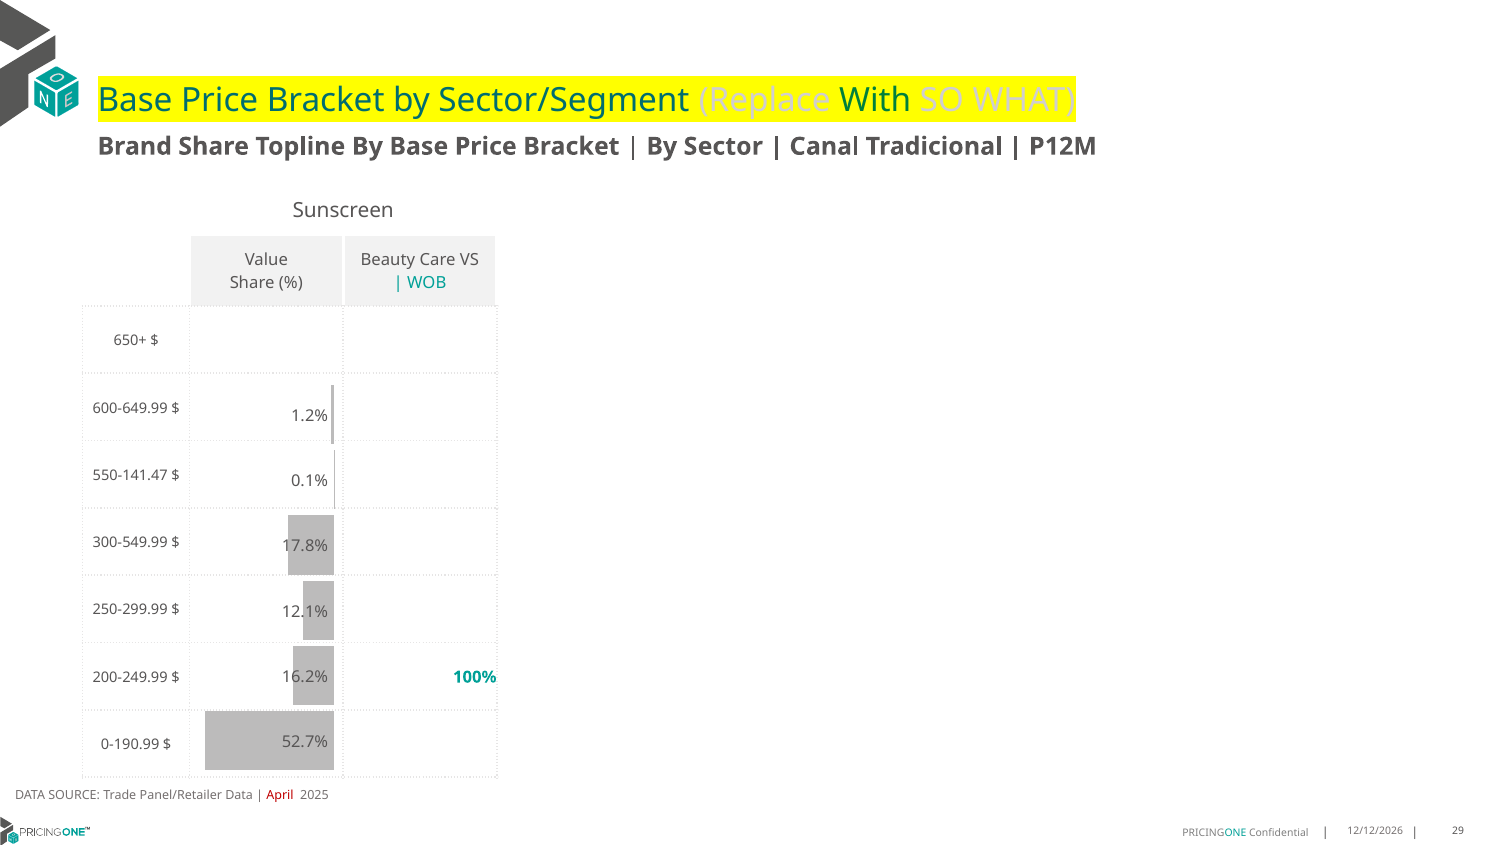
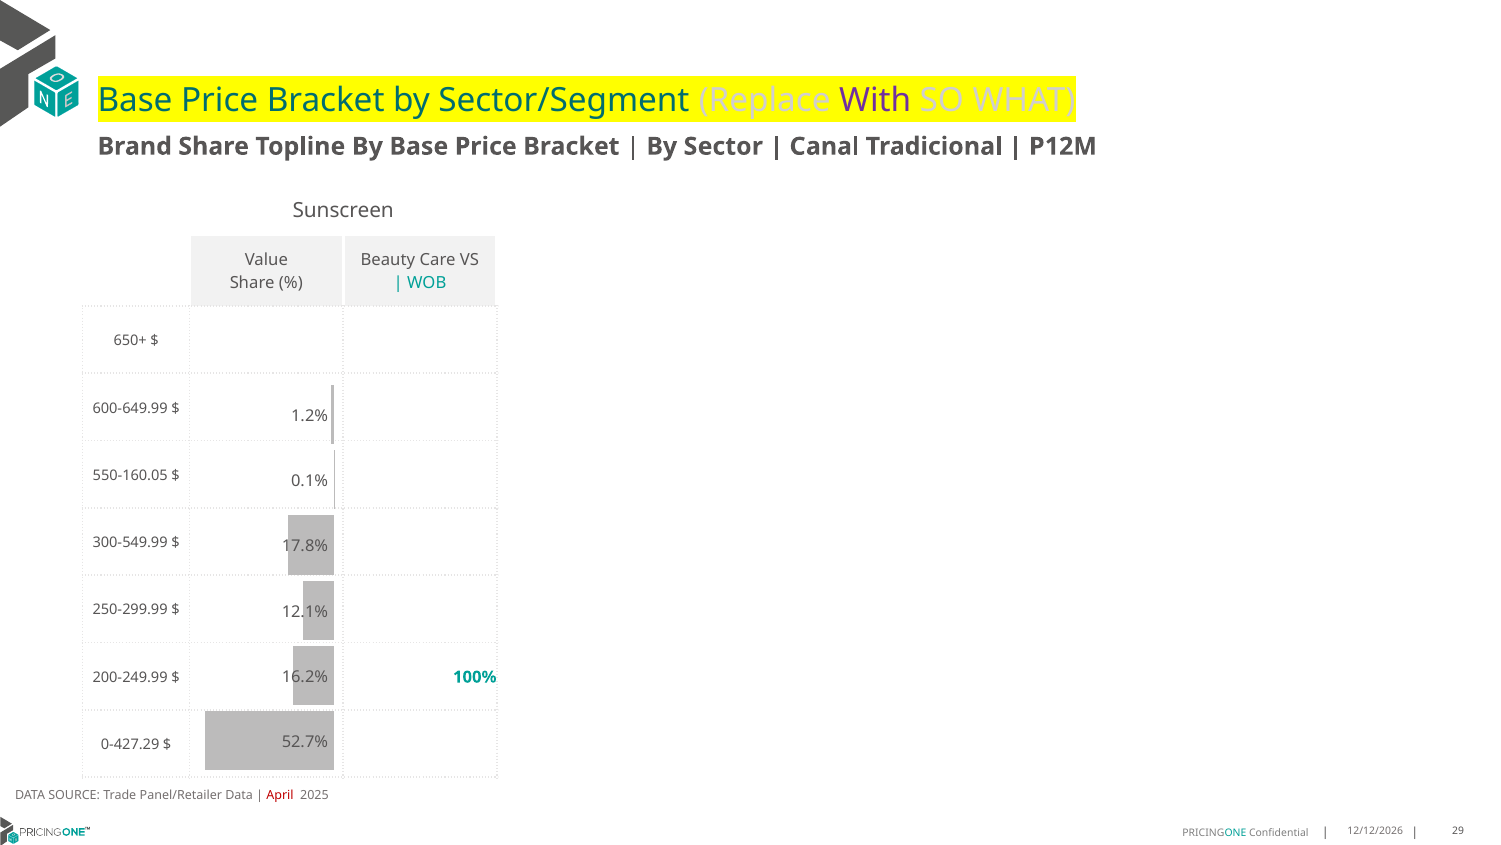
With colour: green -> purple (875, 101)
550-141.47: 550-141.47 -> 550-160.05 (130, 475)
0-190.99: 0-190.99 -> 0-427.29 (130, 744)
